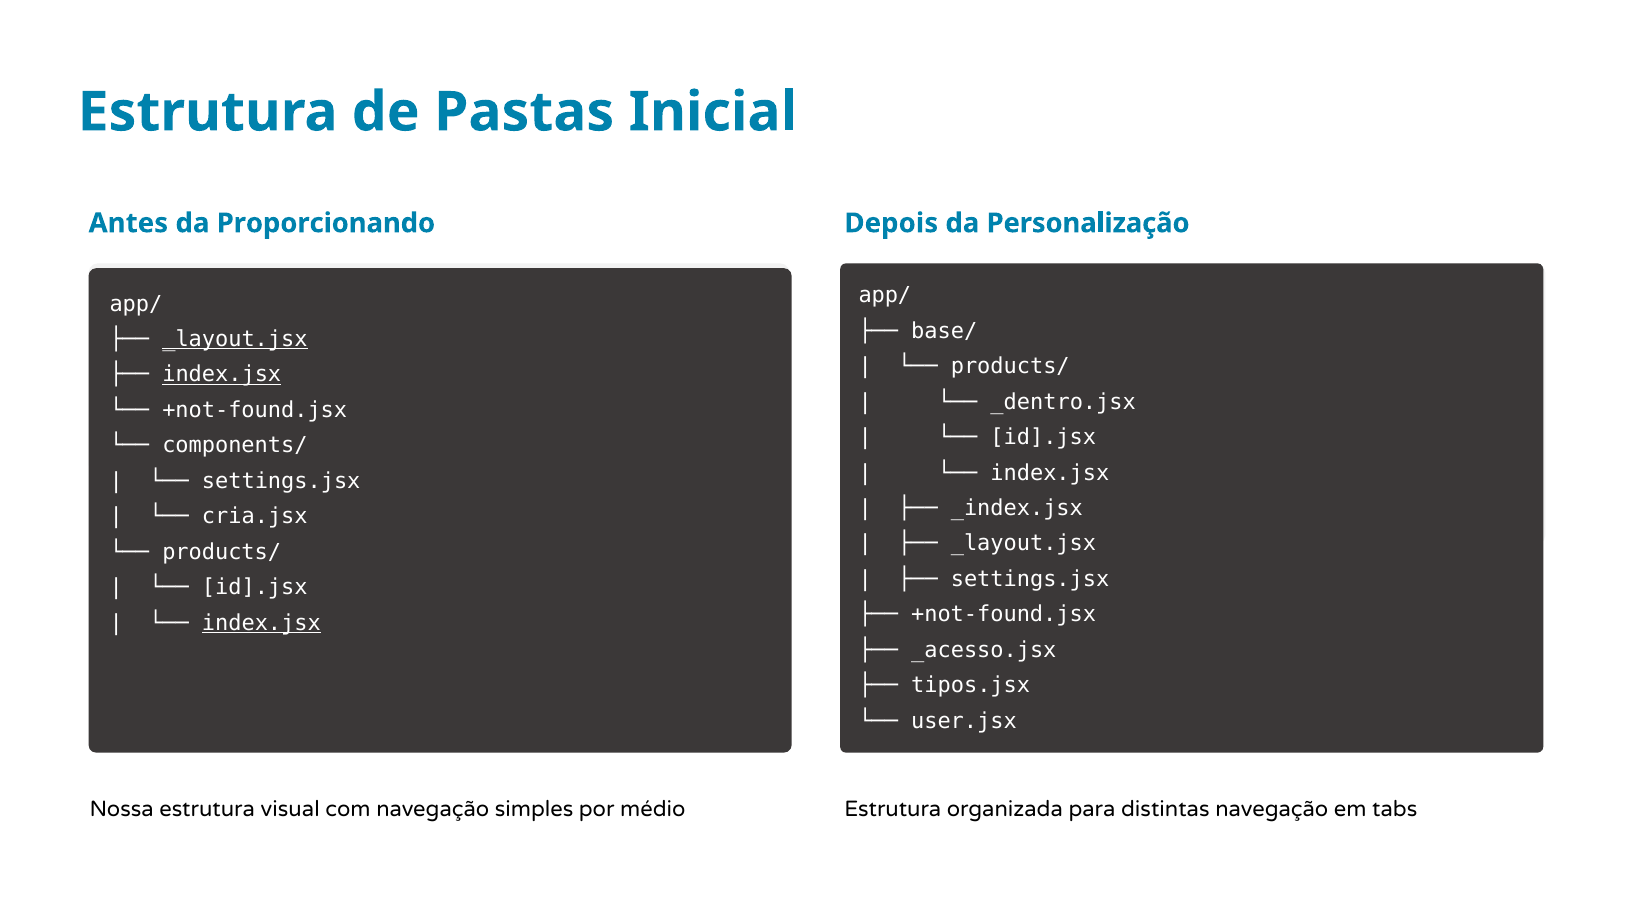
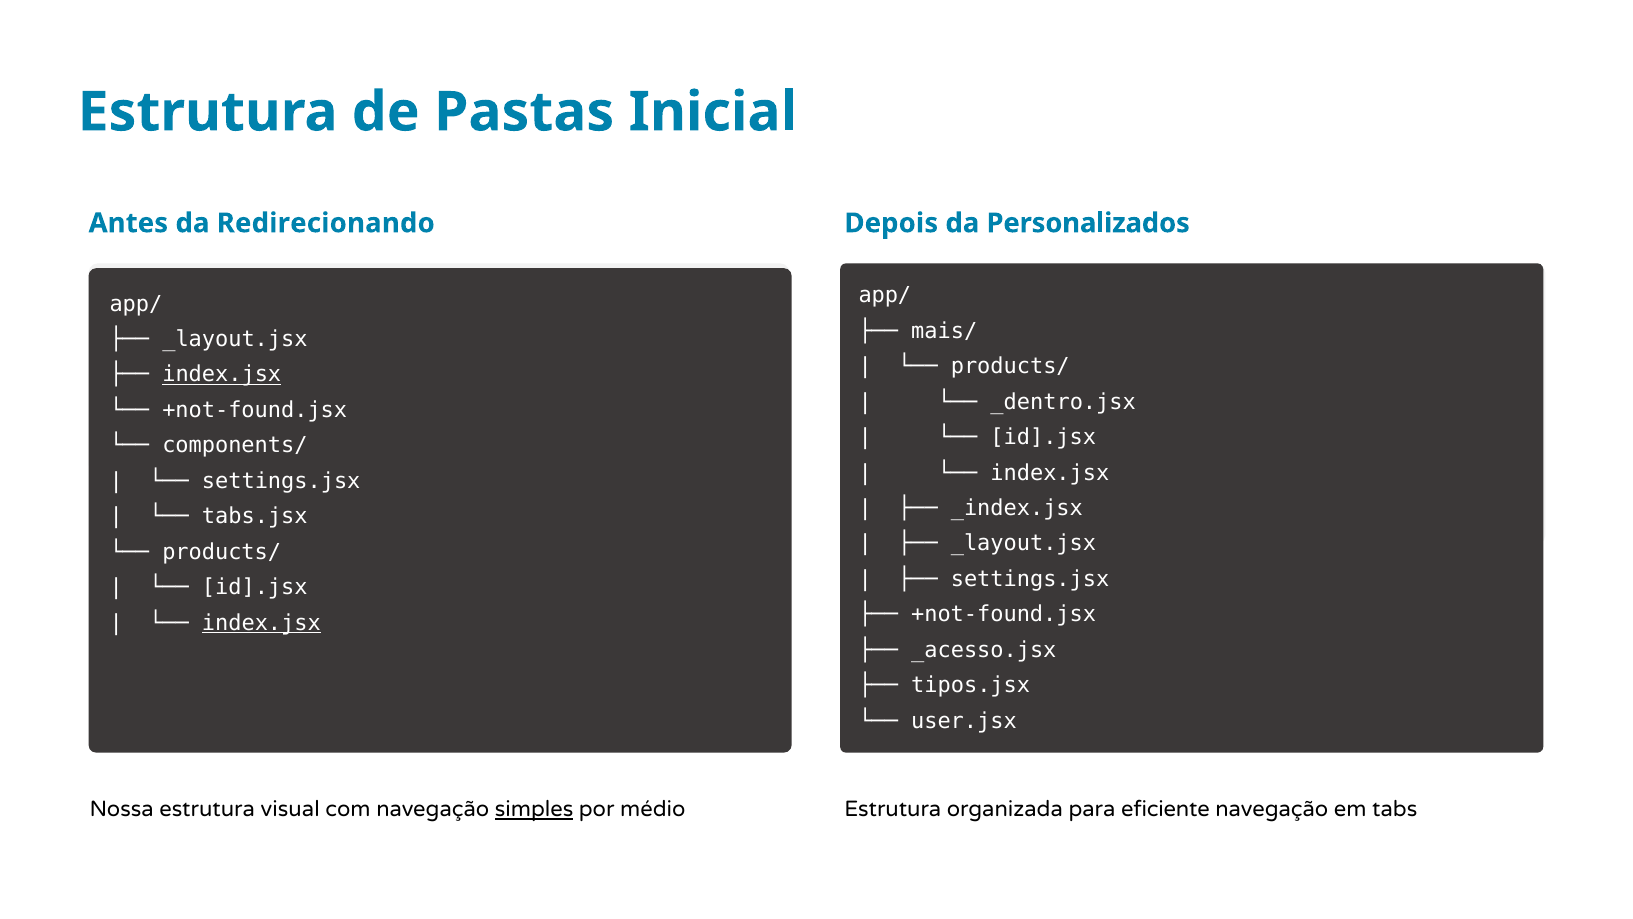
Proporcionando: Proporcionando -> Redirecionando (326, 223)
Personalização: Personalização -> Personalizados (1088, 223)
base/: base/ -> mais/ (944, 331)
_layout.jsx underline: present -> none (235, 339)
cria.jsx: cria.jsx -> tabs.jsx (255, 516)
simples underline: none -> present (534, 809)
distintas: distintas -> eficiente (1165, 809)
